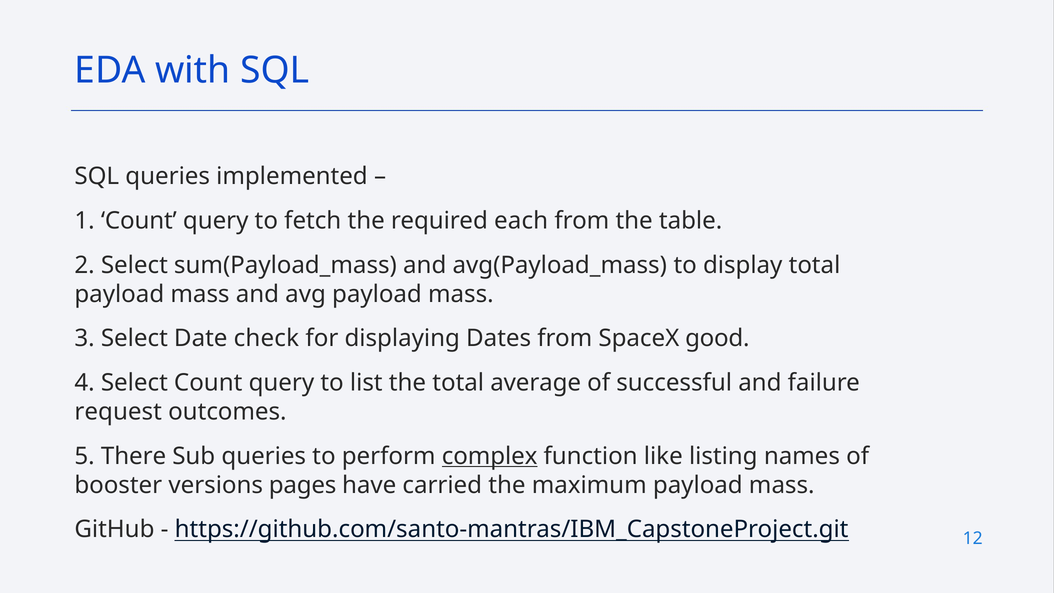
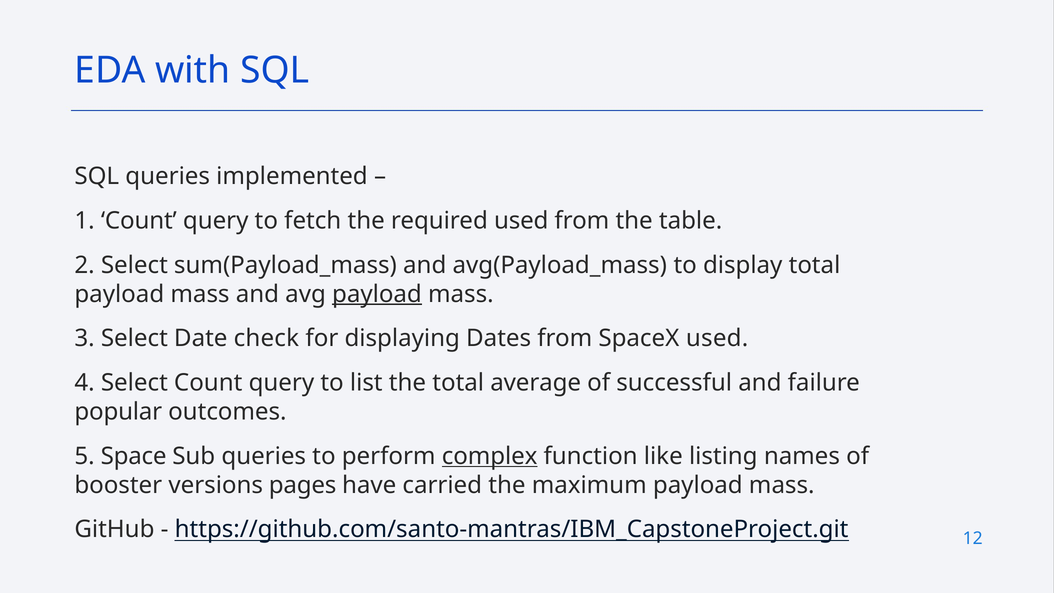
required each: each -> used (521, 221)
payload underline: none -> present (377, 294)
SpaceX good: good -> used (717, 338)
request: request -> popular (118, 412)
There: There -> Space (134, 456)
